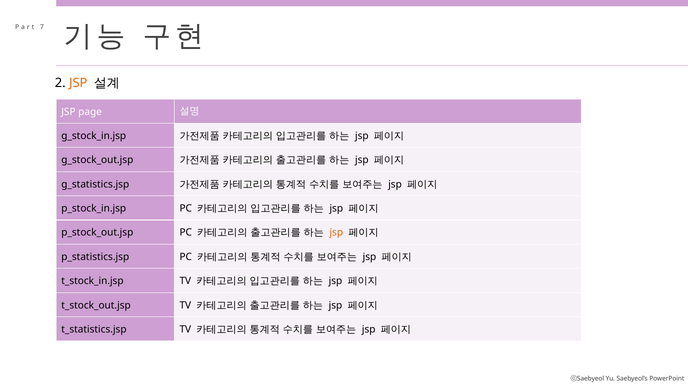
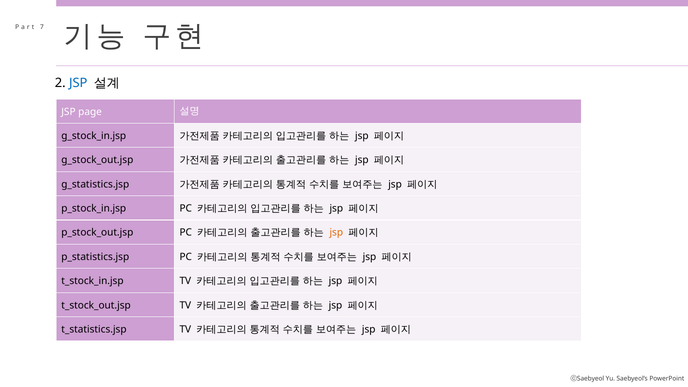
JSP colour: orange -> blue (78, 83)
